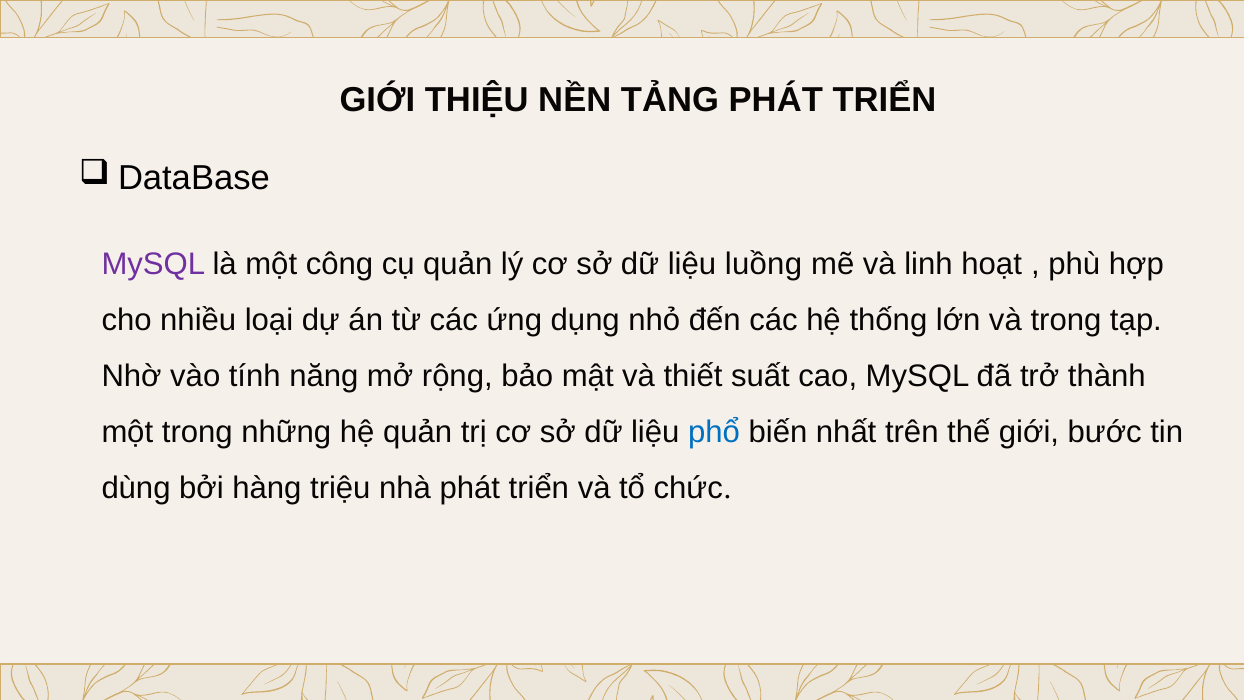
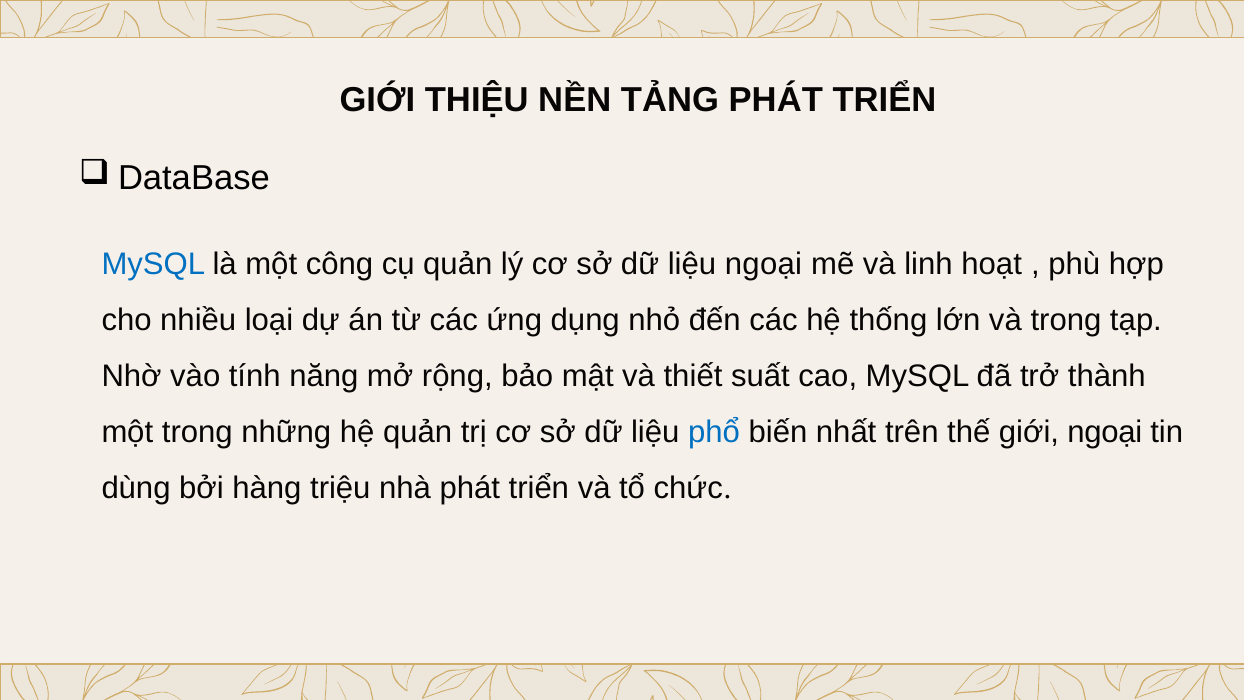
MySQL colour: purple -> blue (153, 264)
liệu luồng: luồng -> ngoại (763, 264)
giới bước: bước -> ngoại (1105, 432)
